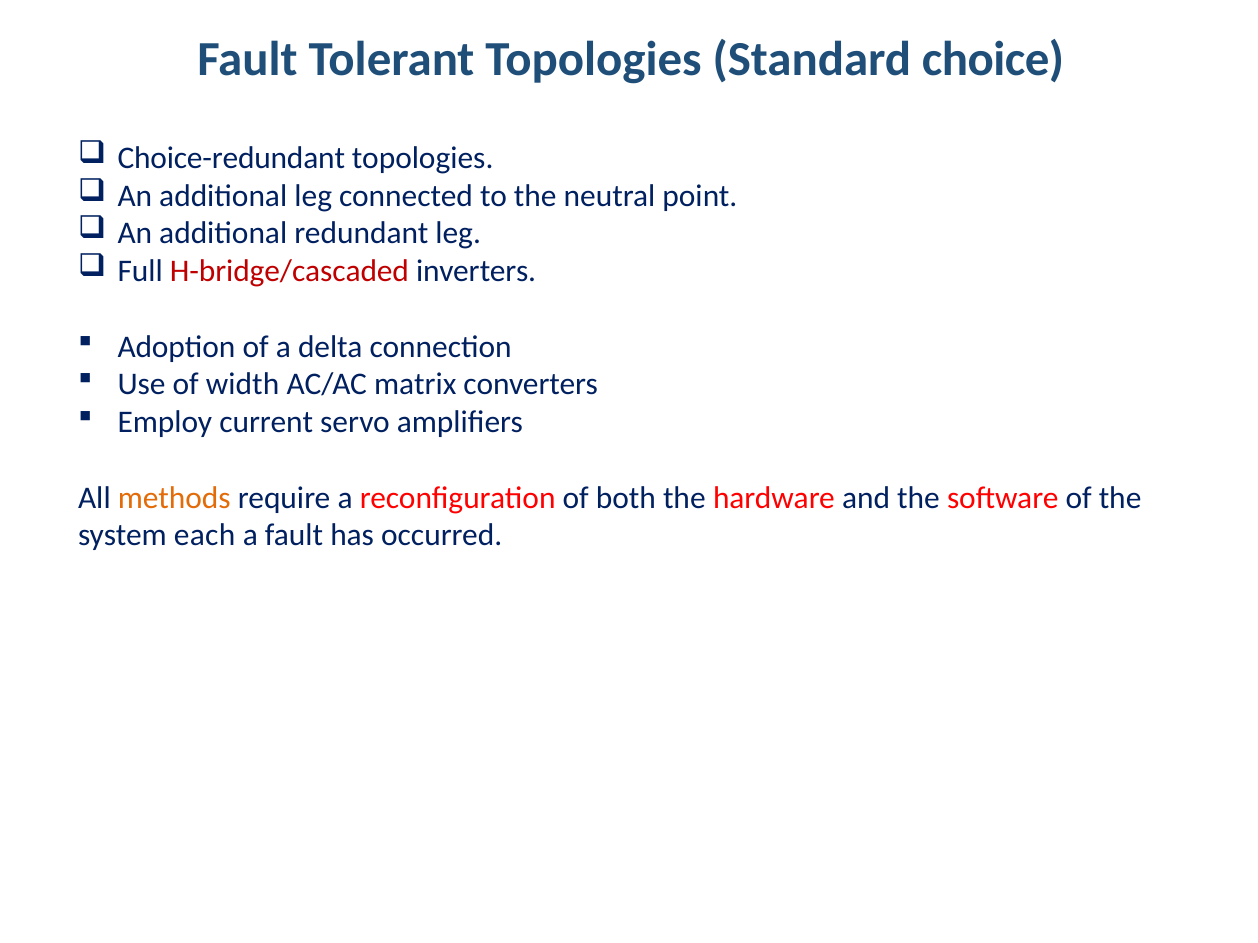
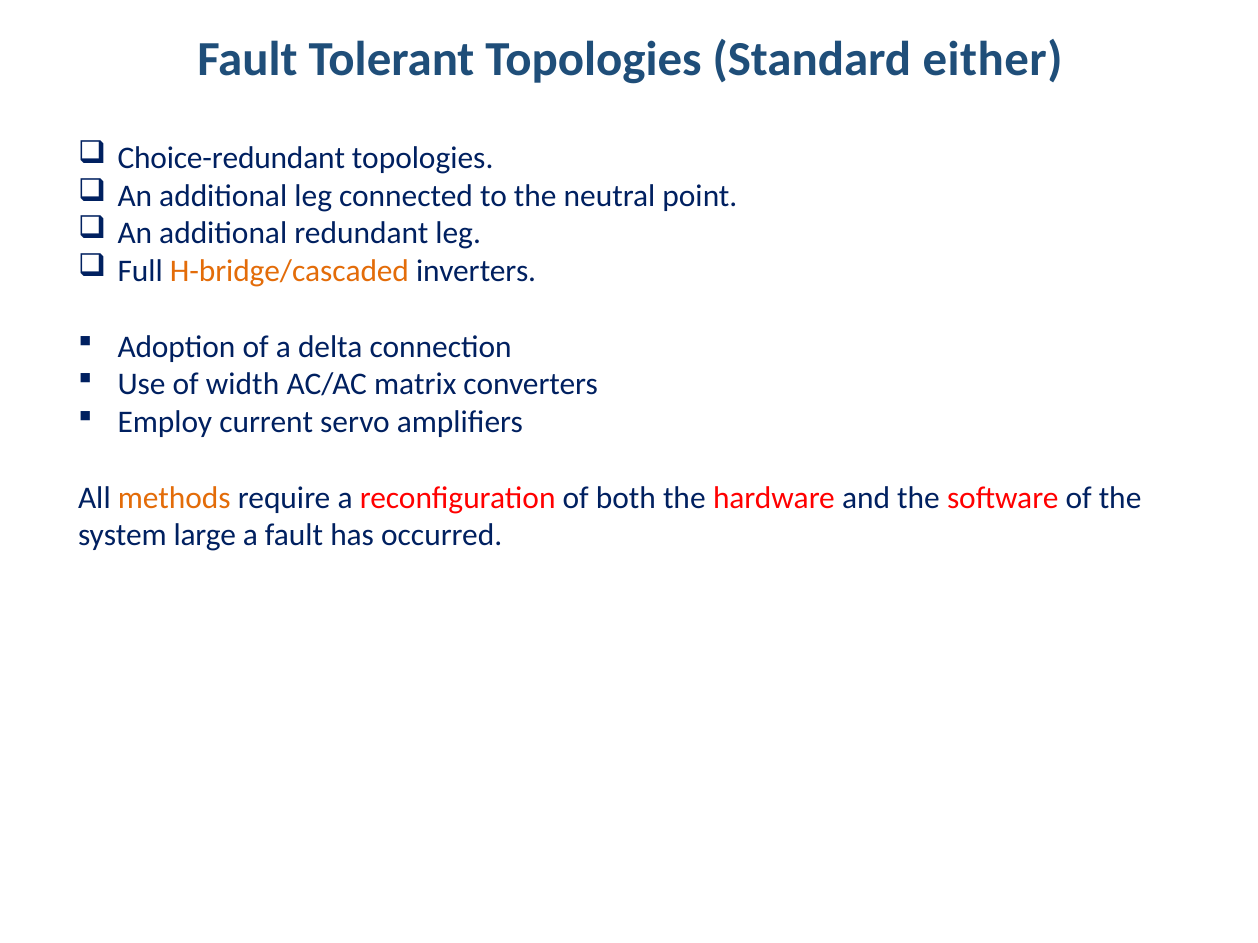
choice: choice -> either (993, 60)
H-bridge/cascaded colour: red -> orange (289, 271)
each: each -> large (205, 536)
